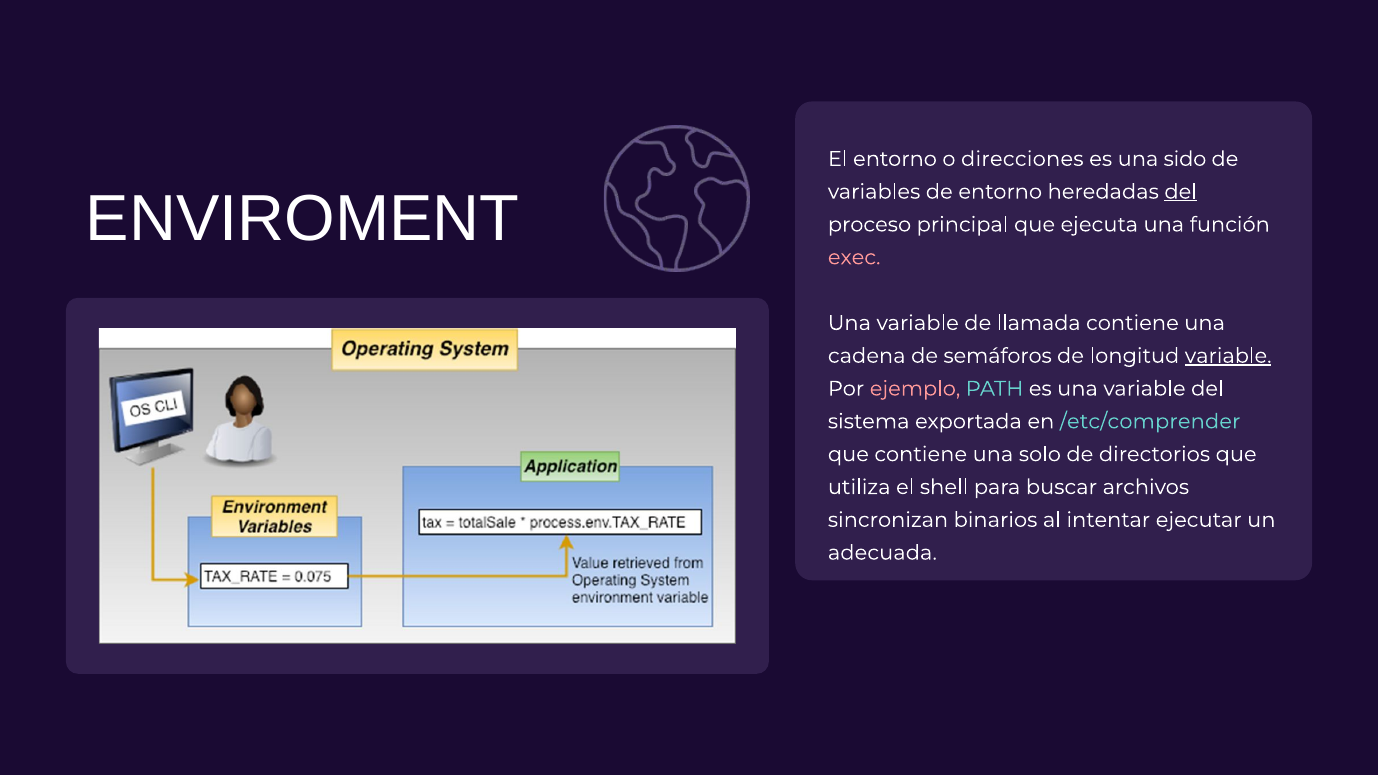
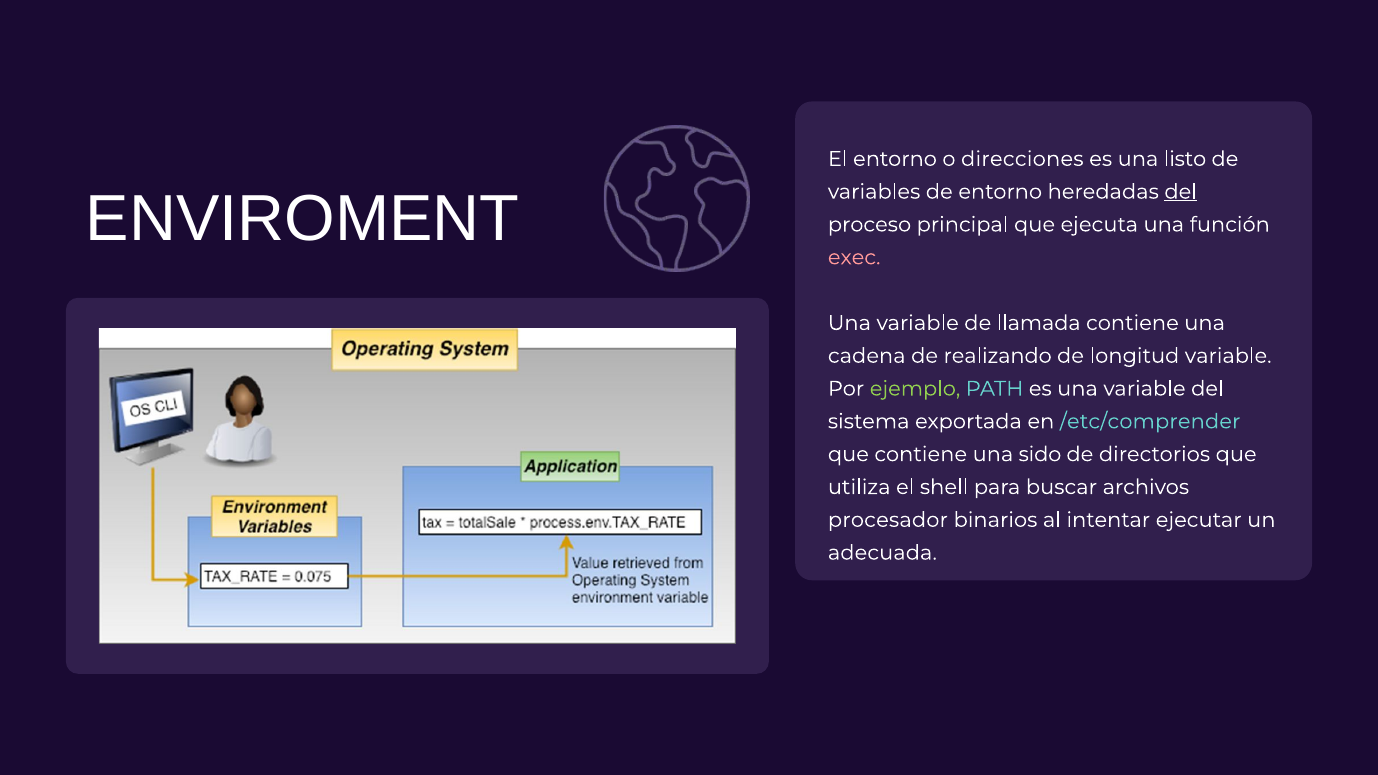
sido: sido -> listo (1185, 159)
semáforos: semáforos -> realizando (998, 356)
variable underline: present -> none (1228, 356)
ejemplo colour: pink -> light green (915, 389)
solo: solo -> sido (1040, 454)
sincronizan: sincronizan -> procesador (888, 520)
